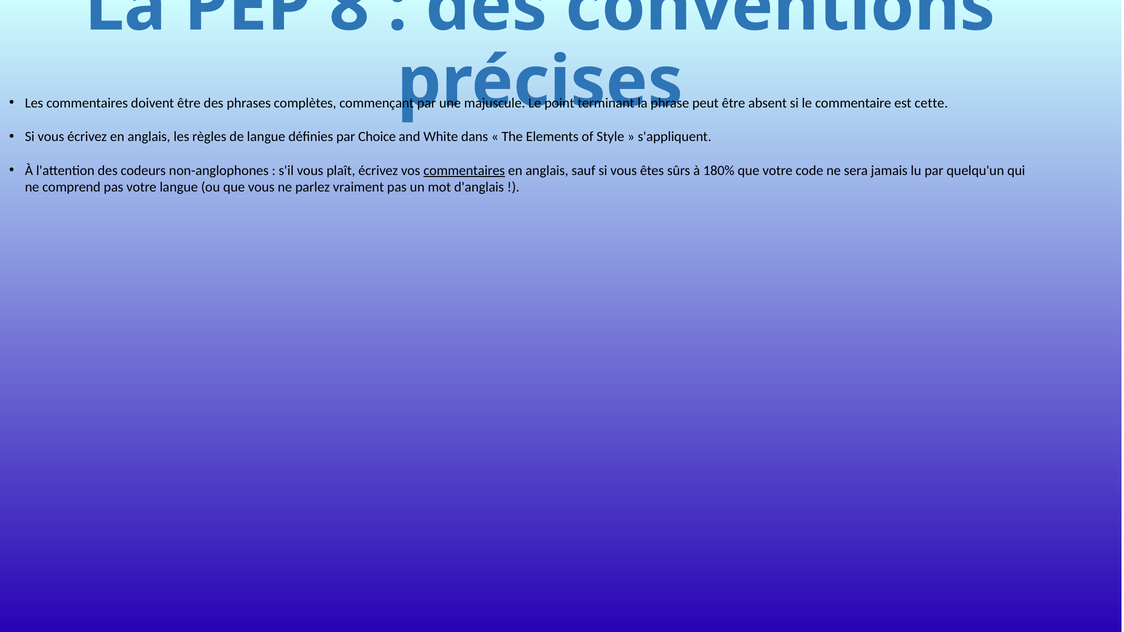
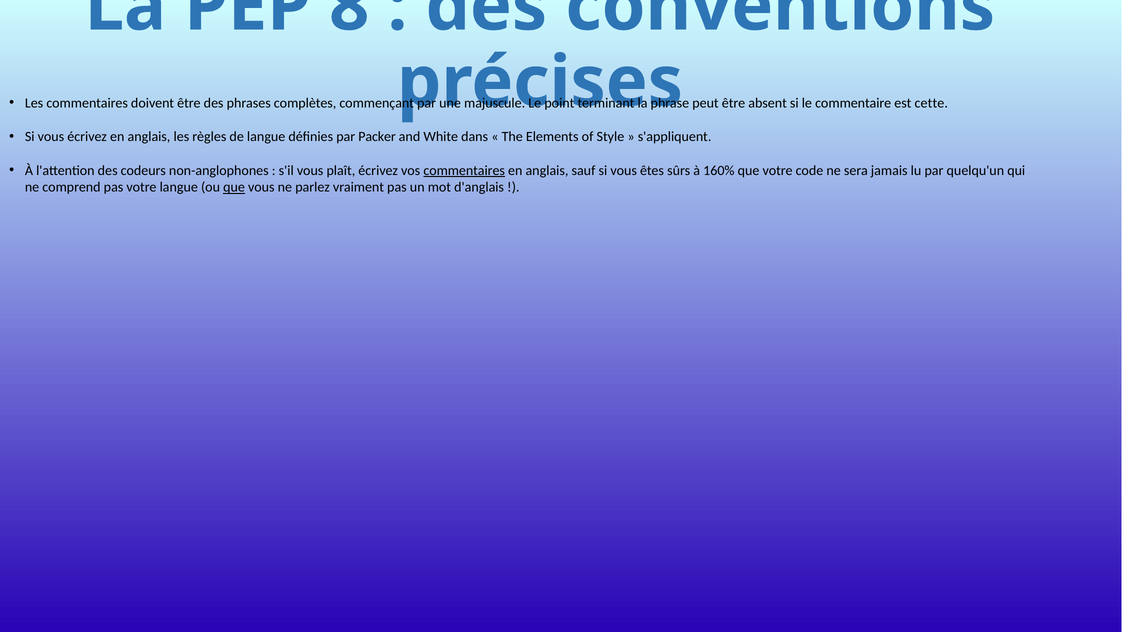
Choice: Choice -> Packer (377, 137)
180%: 180% -> 160% (719, 171)
que underline: none -> present (234, 187)
